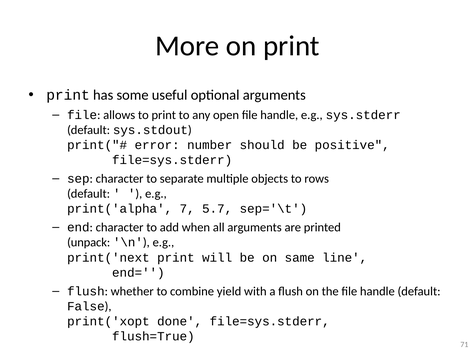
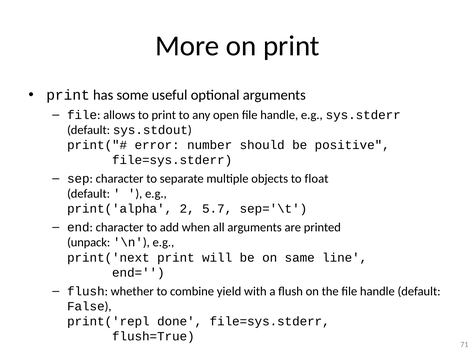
rows: rows -> float (317, 179)
7: 7 -> 2 (187, 209)
print('xopt: print('xopt -> print('repl (108, 322)
